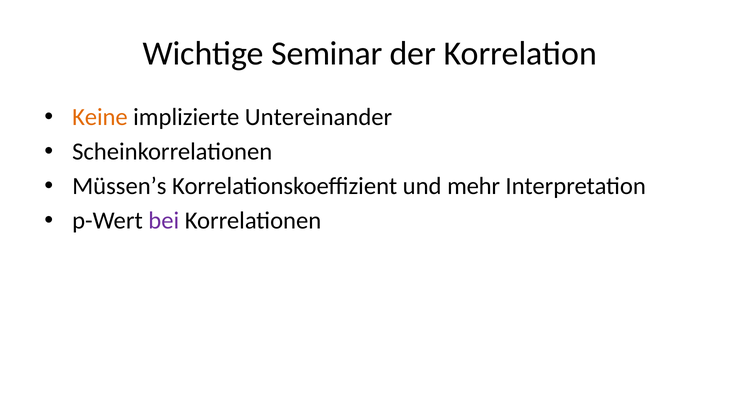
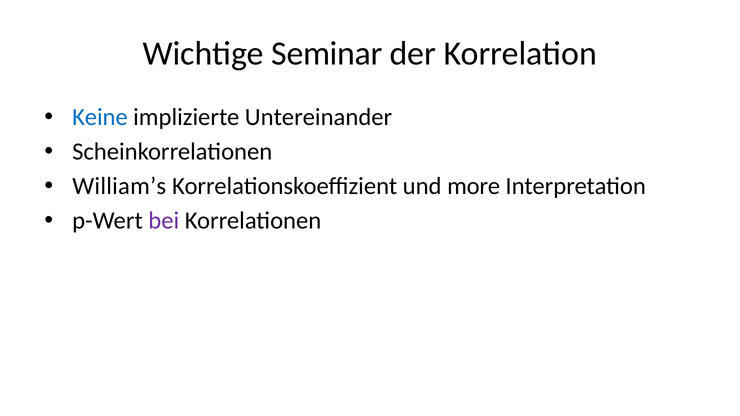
Keine colour: orange -> blue (100, 117)
Müssen’s: Müssen’s -> William’s (119, 186)
mehr: mehr -> more (474, 186)
